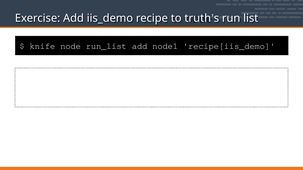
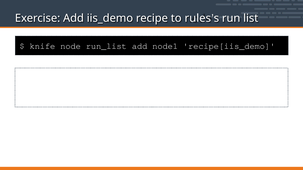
truth: truth -> rules (198, 18)
